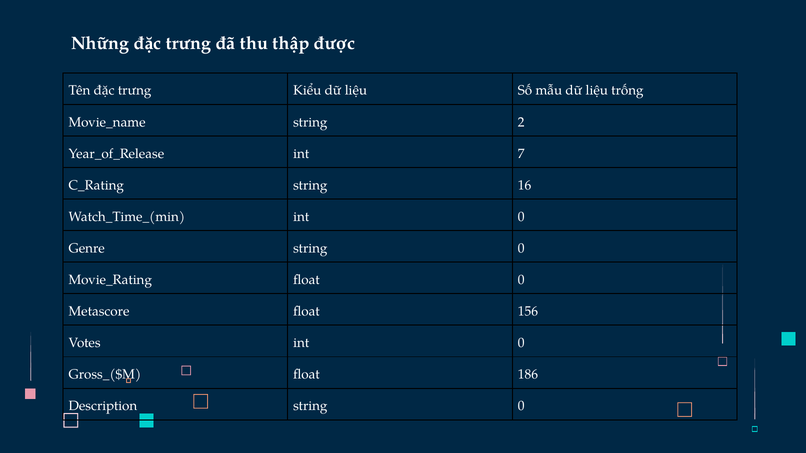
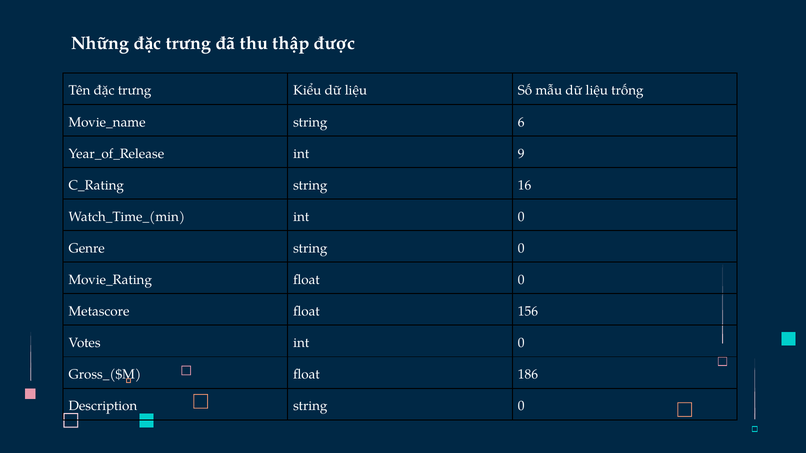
2: 2 -> 6 (521, 122)
7: 7 -> 9 (521, 154)
